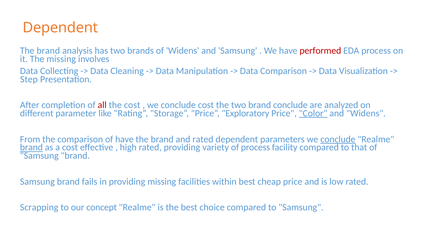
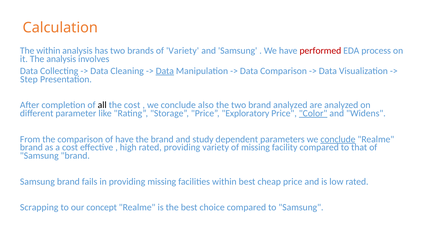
Dependent: Dependent -> Calculation (60, 28)
brand: brand -> within (48, 51)
of Widens: Widens -> Variety (183, 51)
The missing: missing -> analysis (61, 59)
Data underline: none -> present (165, 71)
all colour: red -> black (102, 105)
conclude cost: cost -> also (206, 105)
brand conclude: conclude -> analyzed (290, 105)
and rated: rated -> study (203, 139)
brand underline: present -> none (31, 147)
of process: process -> missing (256, 147)
